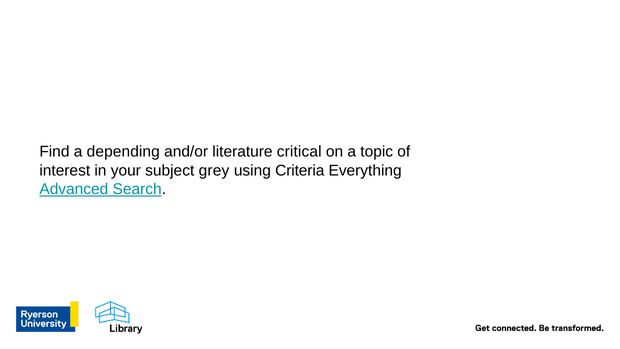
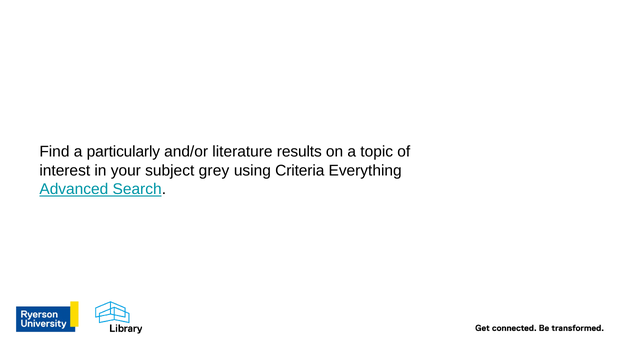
depending: depending -> particularly (123, 152)
critical: critical -> results (299, 152)
